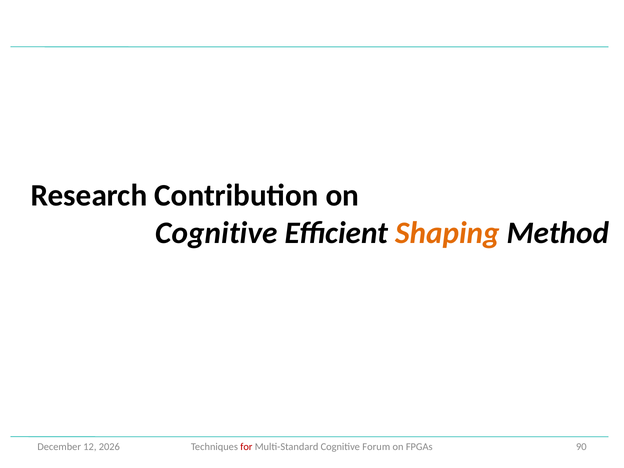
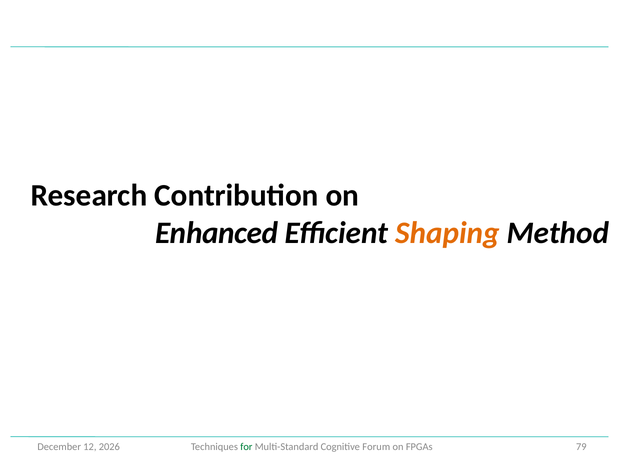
Cognitive: Cognitive -> Enhanced (217, 233)
for colour: red -> green (246, 447)
90: 90 -> 79 (581, 447)
